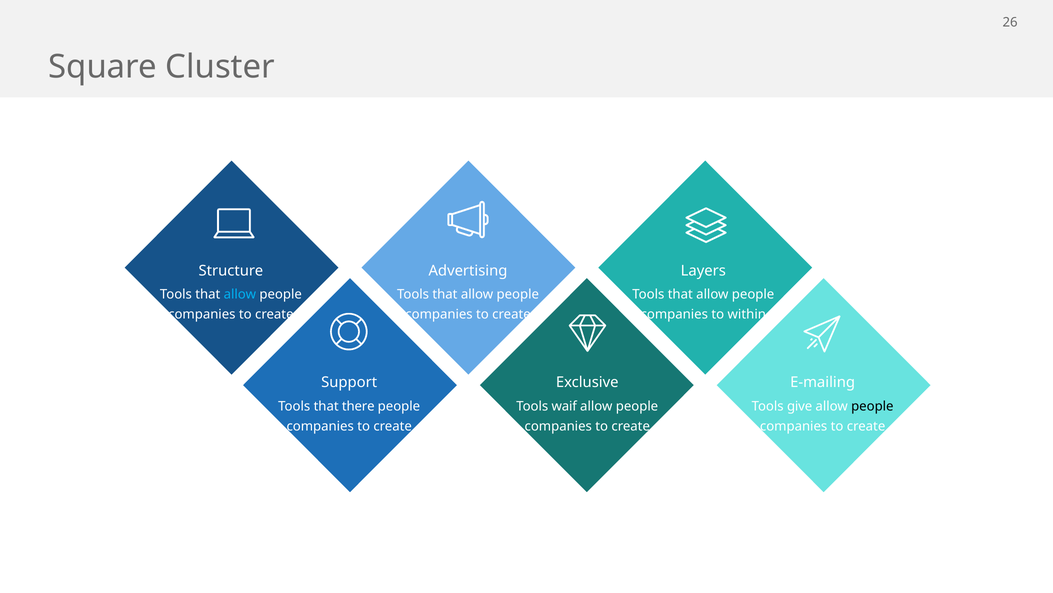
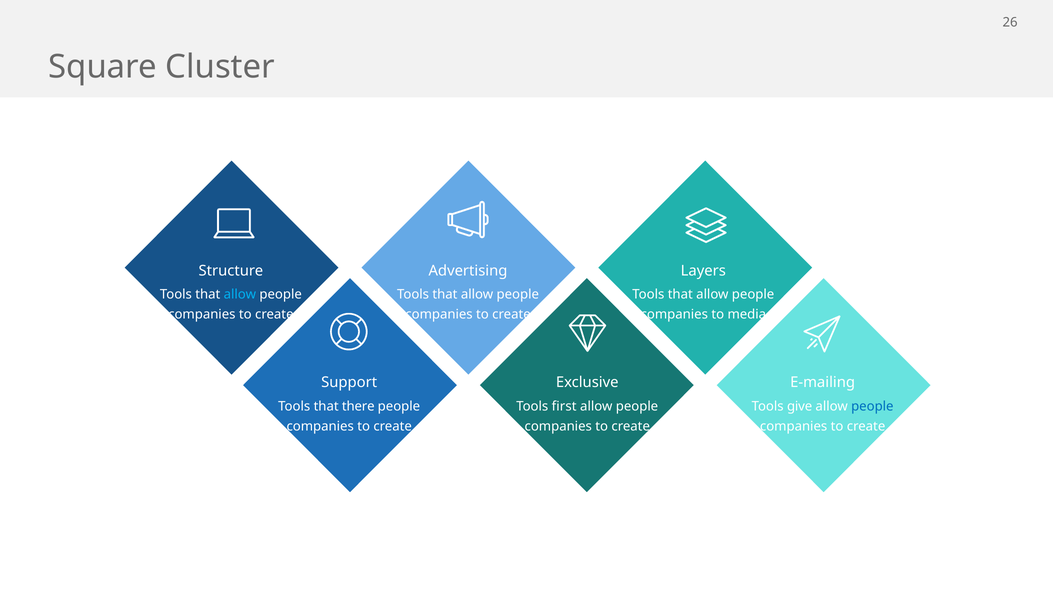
within: within -> media (747, 314)
waif: waif -> first (564, 406)
people colour: black -> blue (872, 406)
